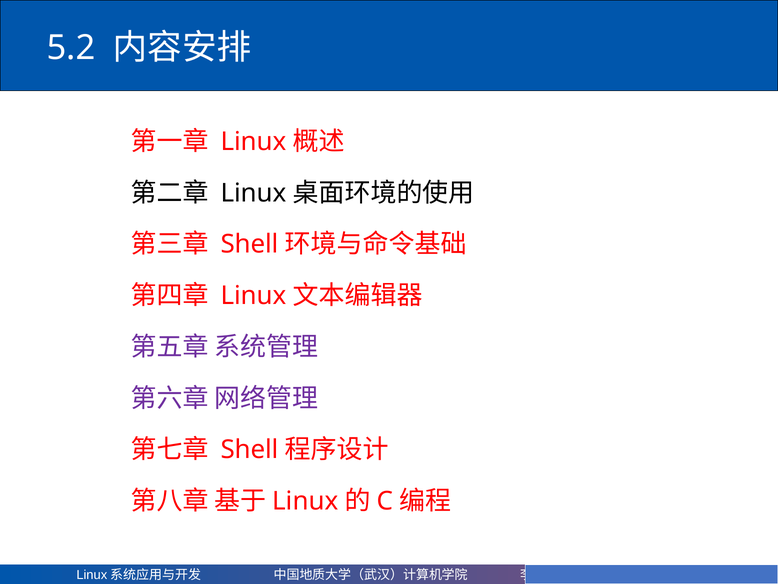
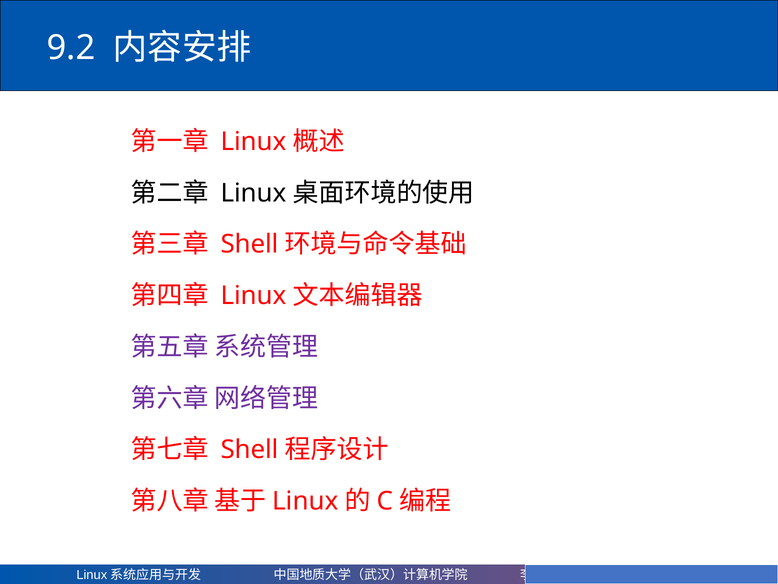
5.2: 5.2 -> 9.2 (71, 48)
